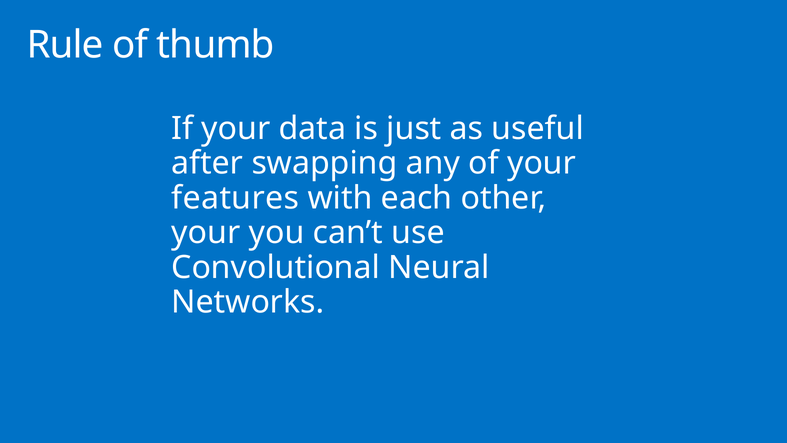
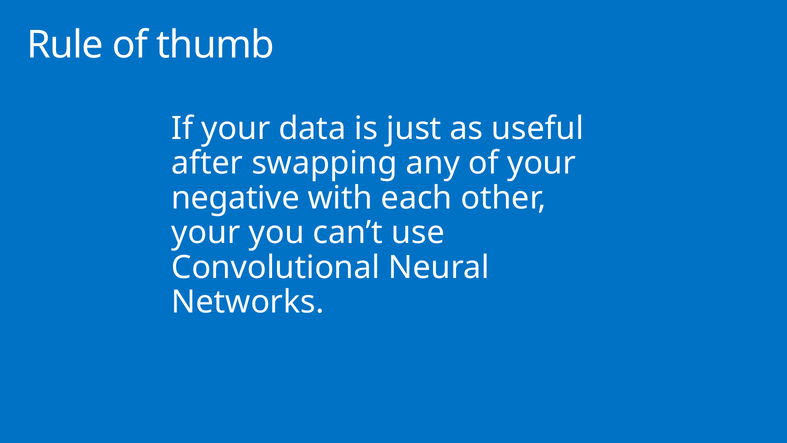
features: features -> negative (235, 198)
